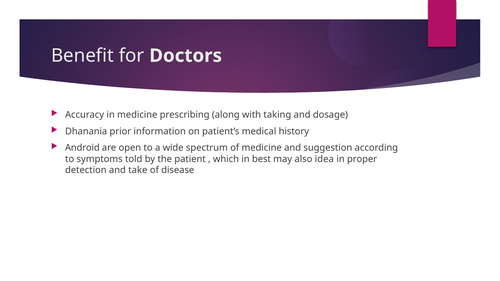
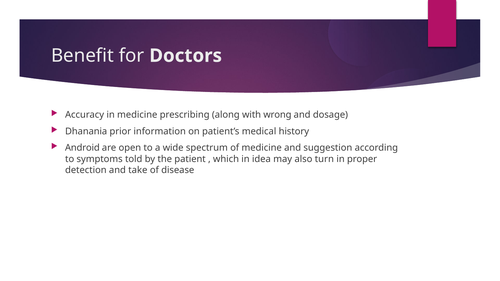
taking: taking -> wrong (277, 115)
best: best -> idea (261, 159)
idea: idea -> turn (324, 159)
